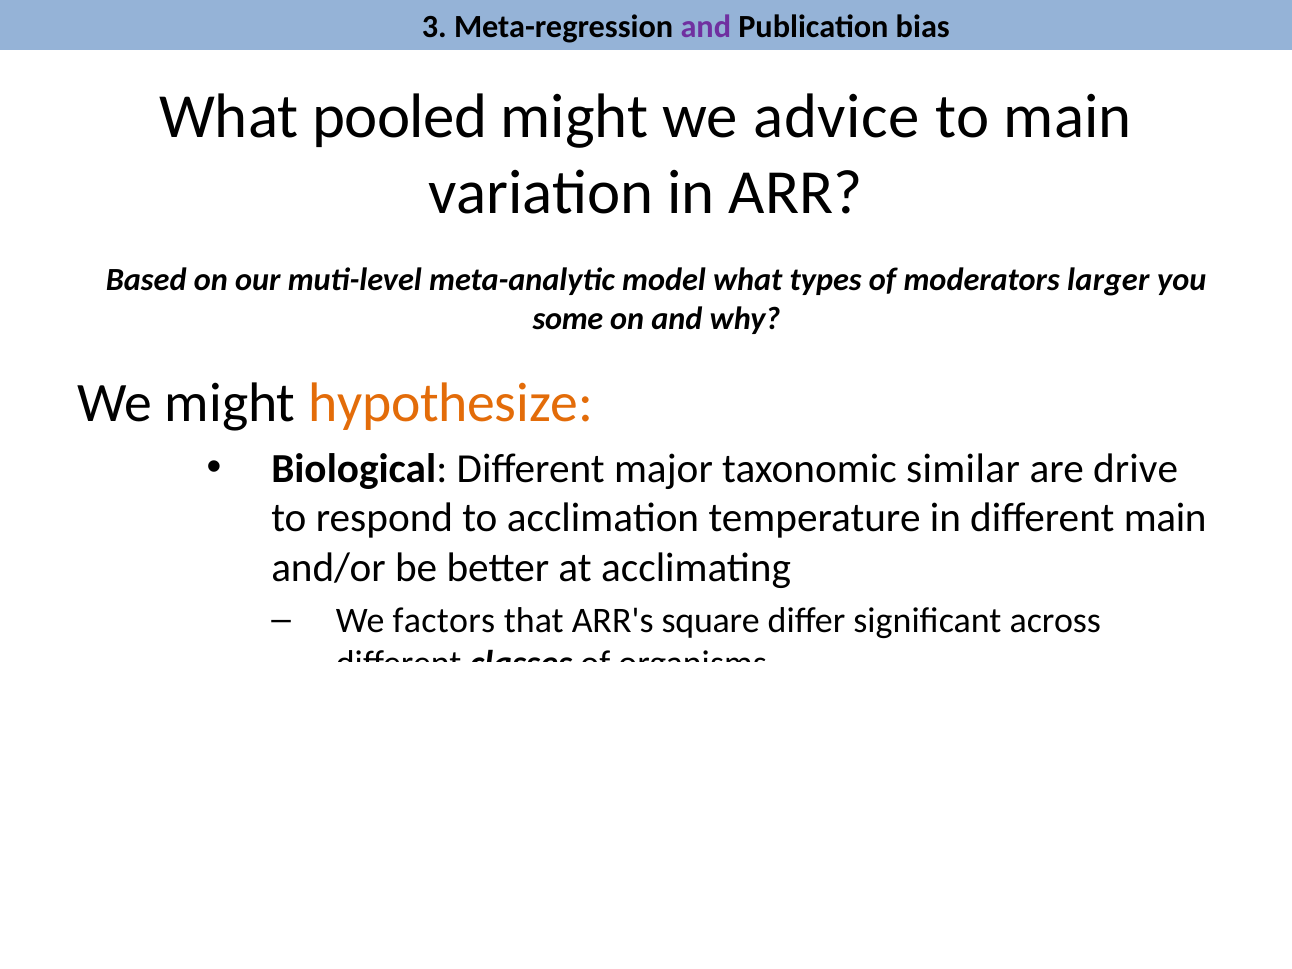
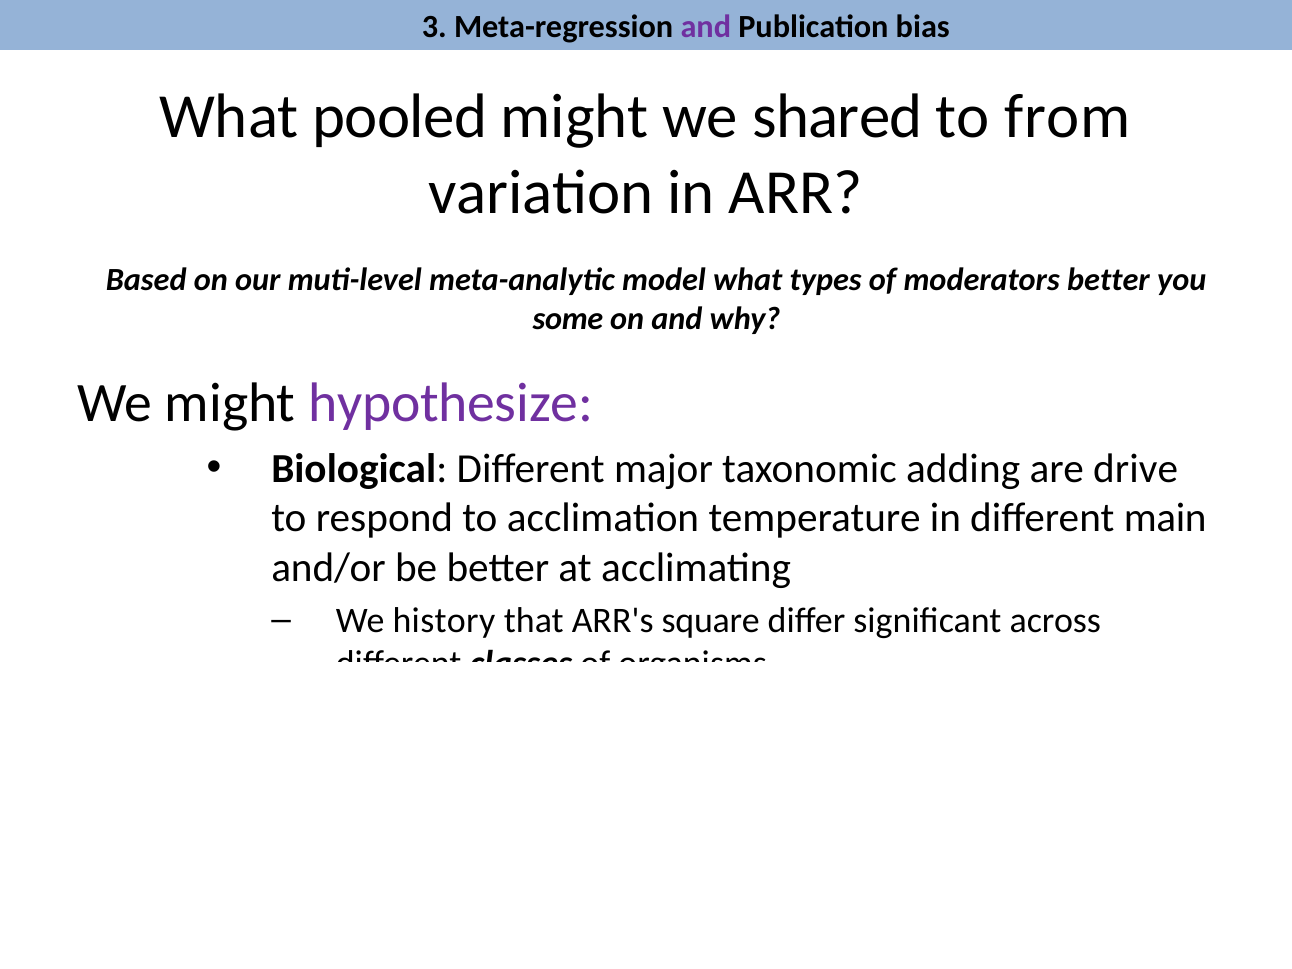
advice: advice -> shared (837, 117)
to main: main -> from (1068, 117)
moderators larger: larger -> better (1108, 280)
hypothesize colour: orange -> purple (451, 403)
similar: similar -> adding (963, 469)
factors: factors -> history (444, 621)
